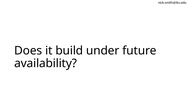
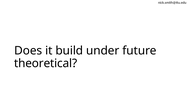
availability: availability -> theoretical (46, 63)
